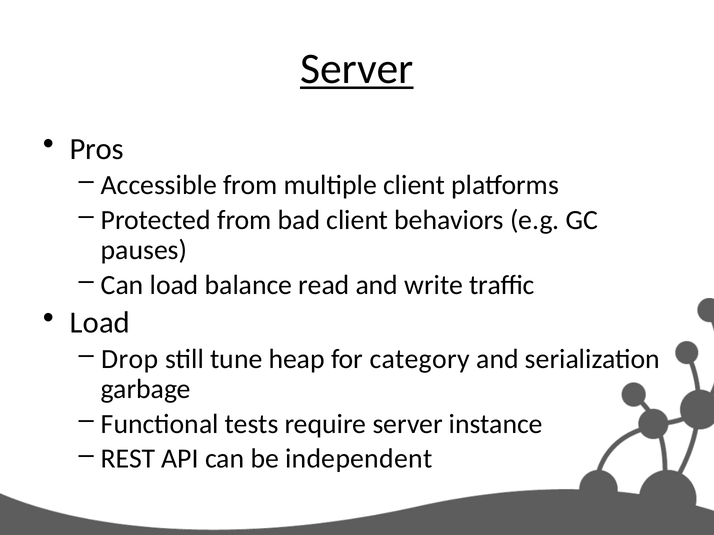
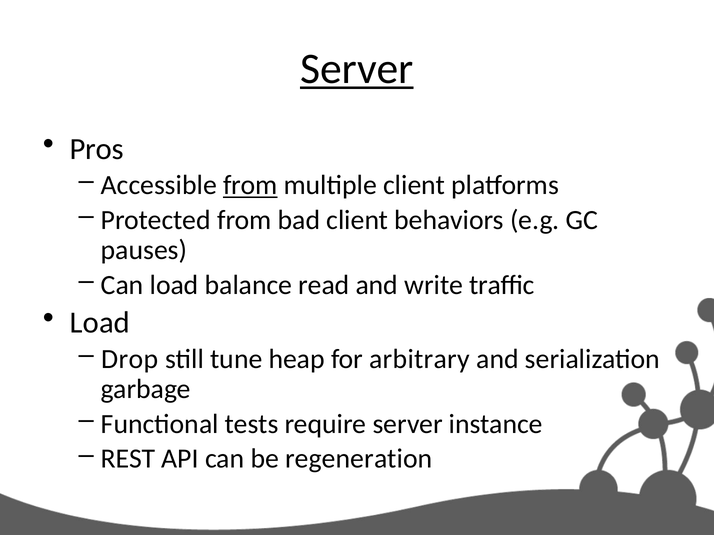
from underline: none -> present (250, 185)
category: category -> arbitrary (420, 359)
independent: independent -> regeneration (359, 459)
